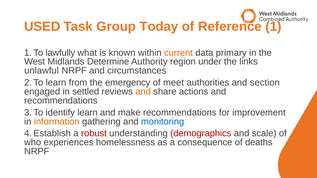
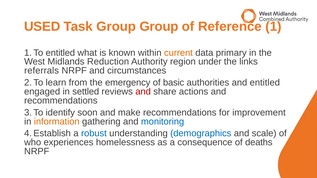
Group Today: Today -> Group (159, 27)
lawfully: lawfully -> entitled (60, 53)
Determine: Determine -> Reduction (108, 62)
unlawful: unlawful -> referrals (42, 71)
meet: meet -> basic (174, 83)
and section: section -> entitled (265, 83)
and colour: orange -> red (143, 92)
identify learn: learn -> soon (87, 113)
robust colour: red -> blue (94, 134)
demographics colour: red -> blue (201, 134)
